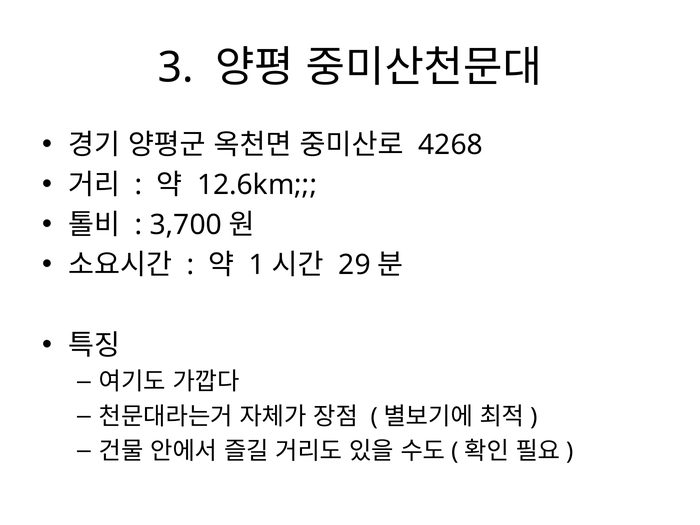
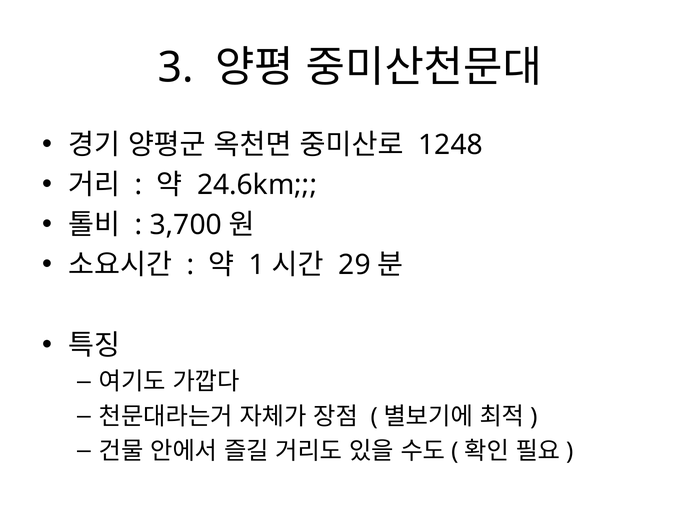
4268: 4268 -> 1248 (450, 145)
12.6km: 12.6km -> 24.6km (257, 185)
